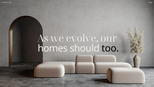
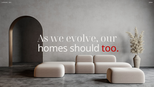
too colour: black -> red (110, 48)
